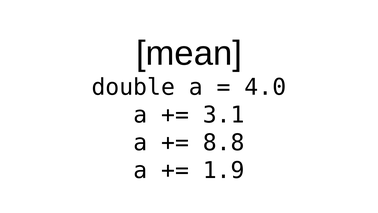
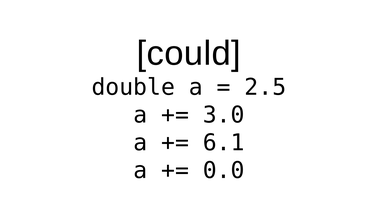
mean: mean -> could (189, 53)
4.0: 4.0 -> 2.5 (265, 87)
3.1: 3.1 -> 3.0 (224, 115)
8.8: 8.8 -> 6.1 (224, 143)
1.9: 1.9 -> 0.0 (224, 170)
